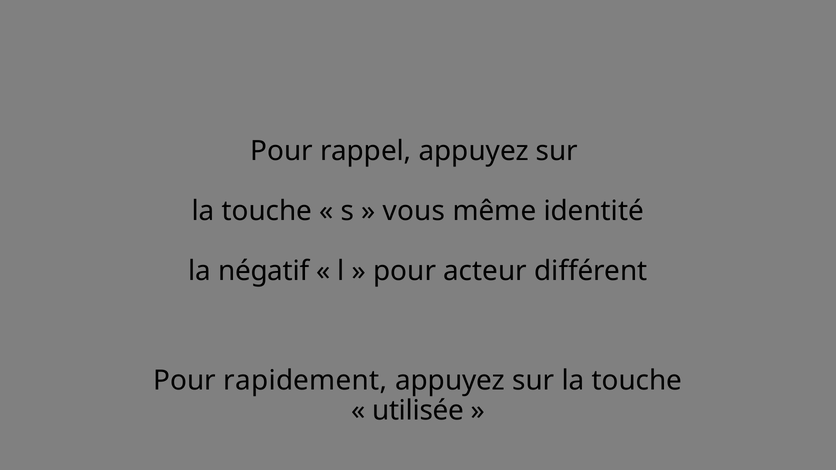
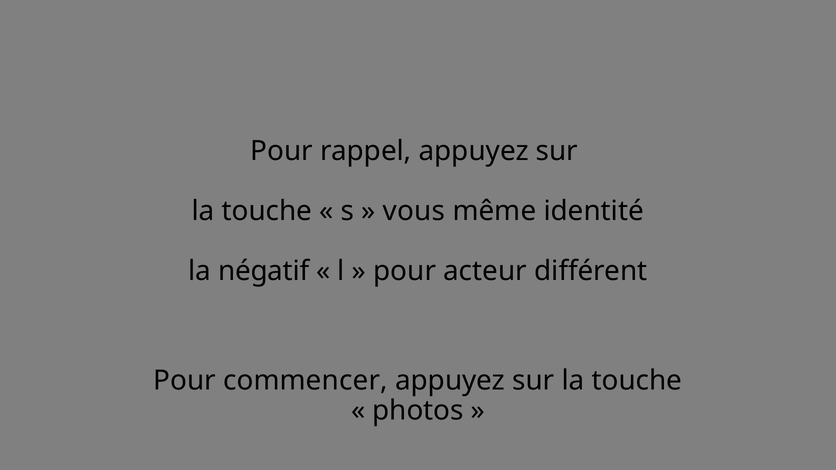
rapidement: rapidement -> commencer (305, 381)
utilisée: utilisée -> photos (418, 411)
